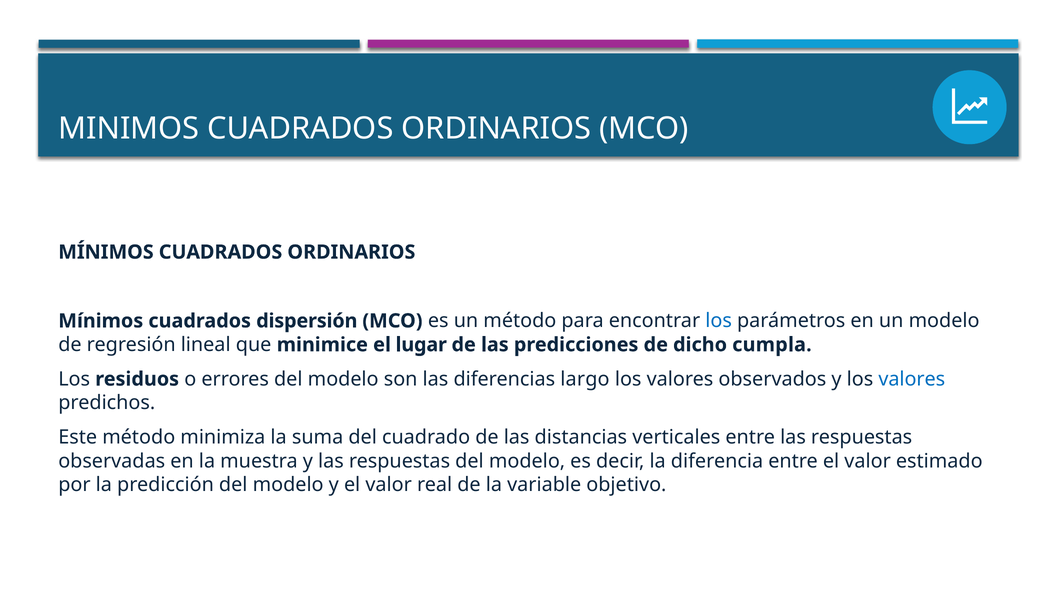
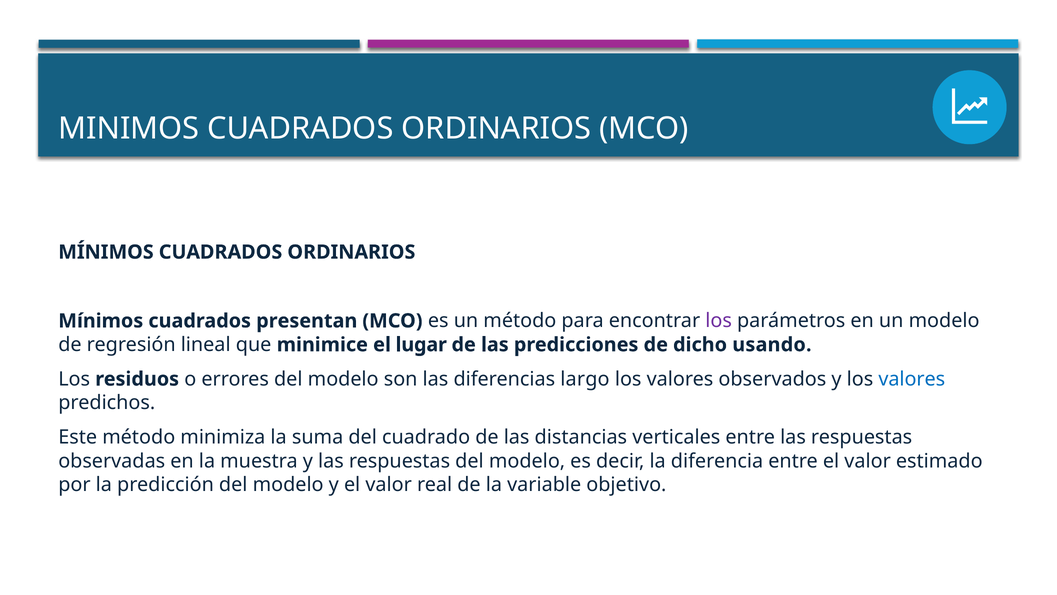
dispersión: dispersión -> presentan (307, 321)
los colour: blue -> purple (719, 321)
cumpla: cumpla -> usando (772, 344)
